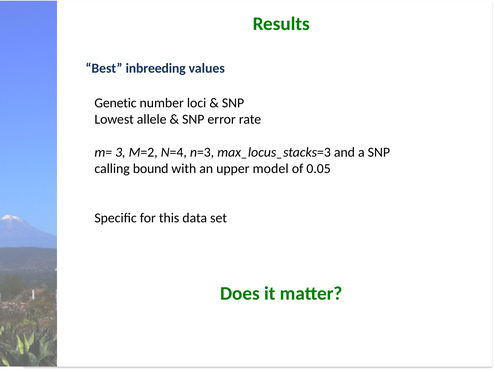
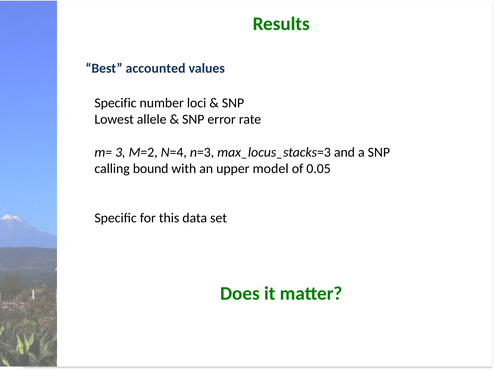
inbreeding: inbreeding -> accounted (156, 68)
Genetic: Genetic -> Specific (115, 103)
